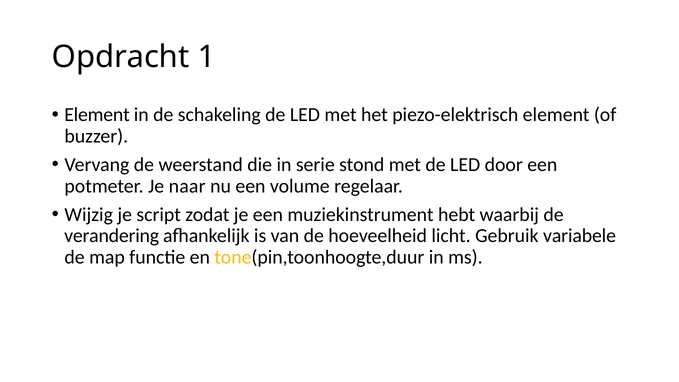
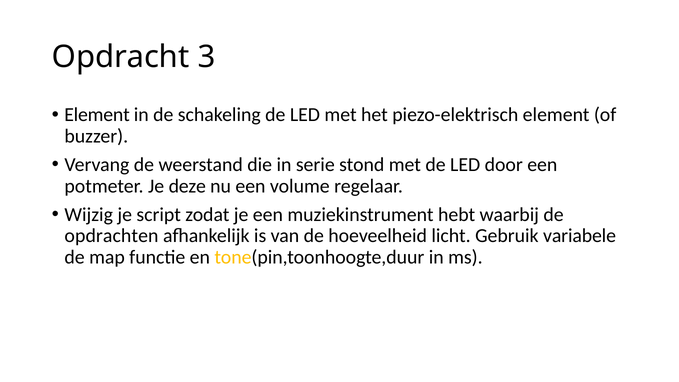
1: 1 -> 3 (206, 57)
naar: naar -> deze (187, 186)
verandering: verandering -> opdrachten (111, 236)
